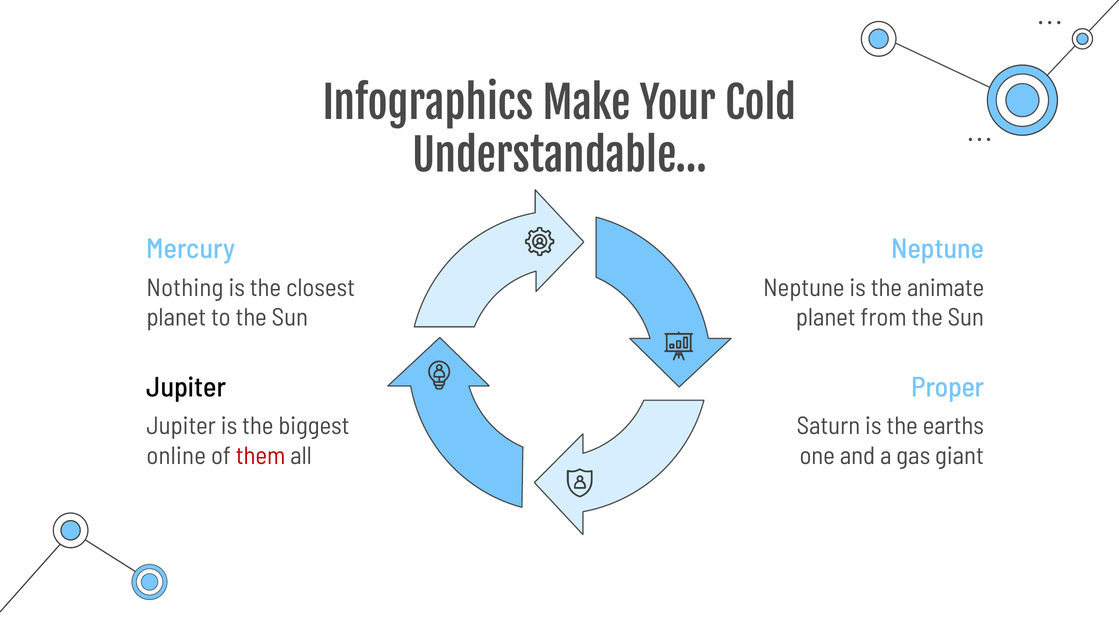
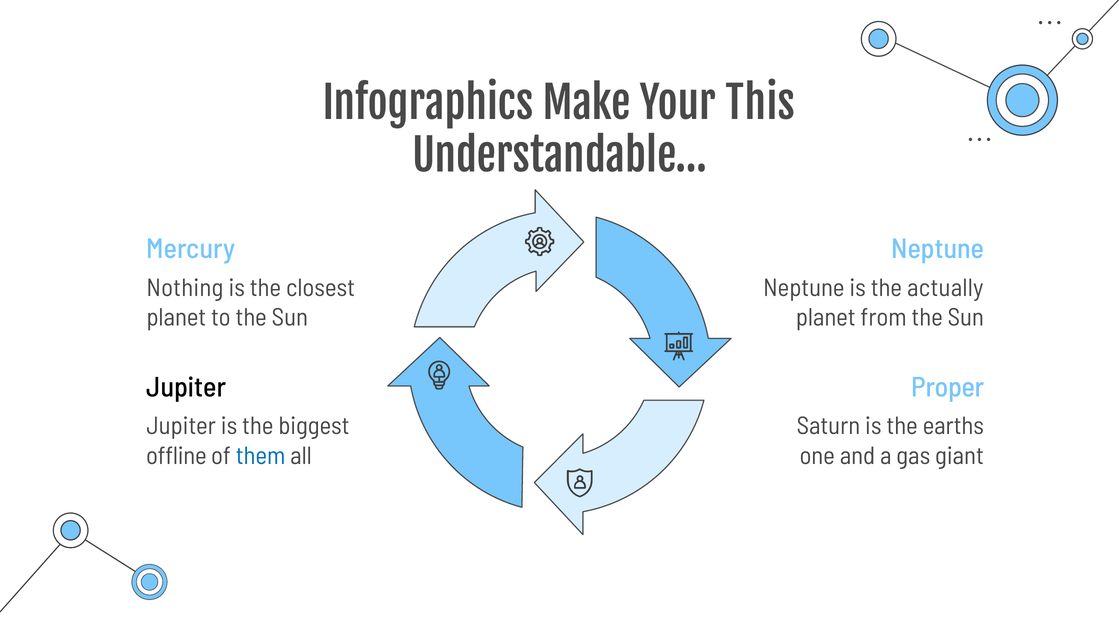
Cold: Cold -> This (760, 105)
animate: animate -> actually (945, 288)
online: online -> offline (176, 456)
them colour: red -> blue (261, 456)
